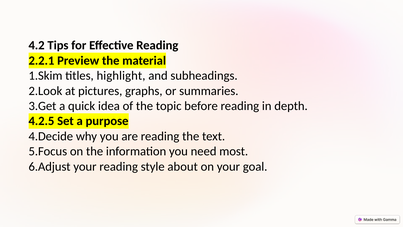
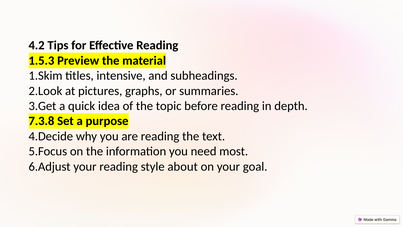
2.2.1: 2.2.1 -> 1.5.3 (41, 61)
highlight: highlight -> intensive (121, 76)
4.2.5: 4.2.5 -> 7.3.8 (41, 121)
